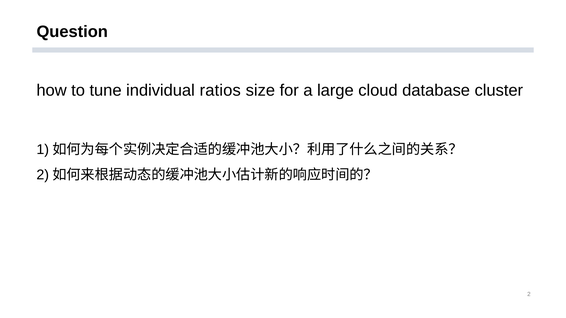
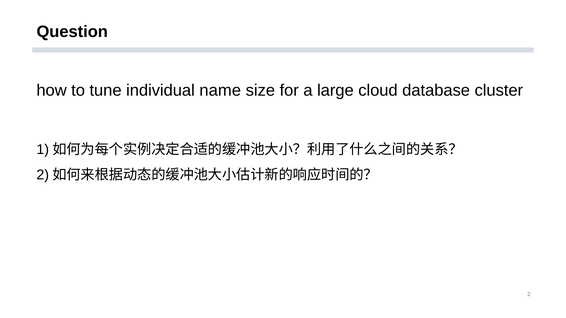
ratios: ratios -> name (220, 90)
